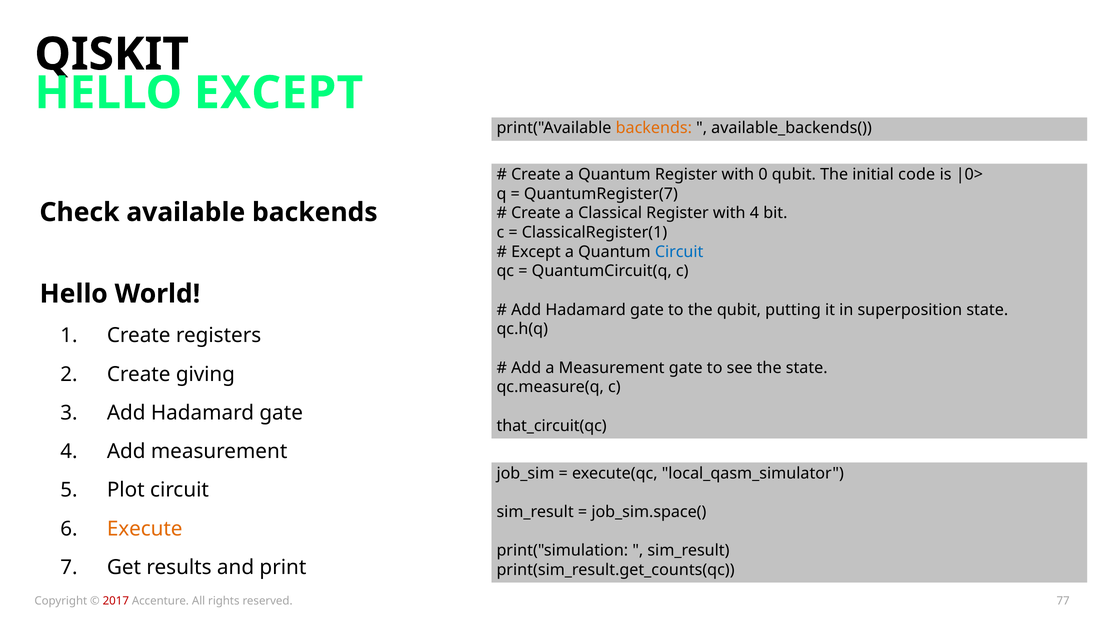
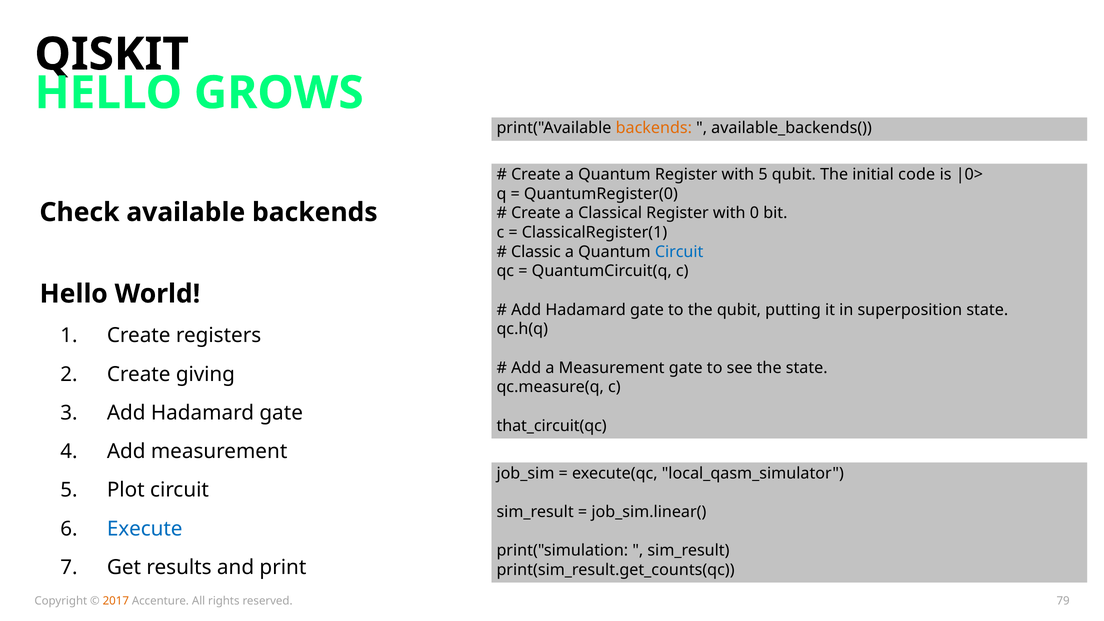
HELLO EXCEPT: EXCEPT -> GROWS (279, 93)
with 0: 0 -> 5 (763, 174)
QuantumRegister(7: QuantumRegister(7 -> QuantumRegister(0 (601, 194)
with 4: 4 -> 0 (754, 213)
Except: Except -> Classic (536, 252)
job_sim.space(: job_sim.space( -> job_sim.linear( (649, 512)
Execute colour: orange -> blue (145, 529)
2017 colour: red -> orange (116, 601)
77: 77 -> 79 (1063, 601)
